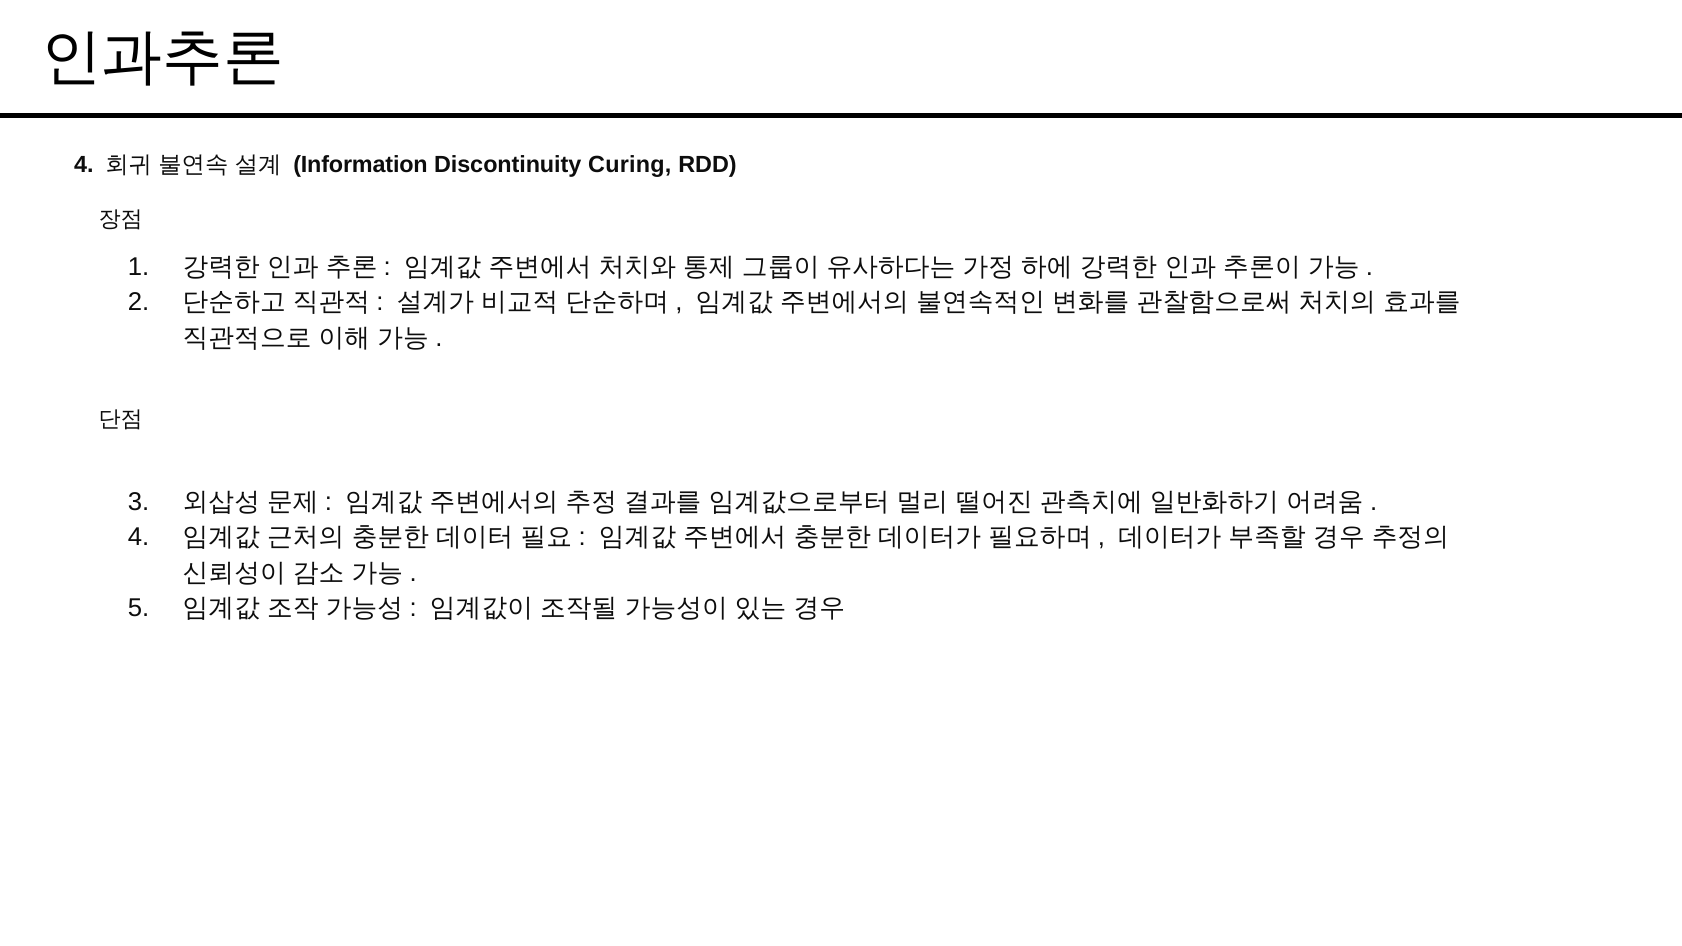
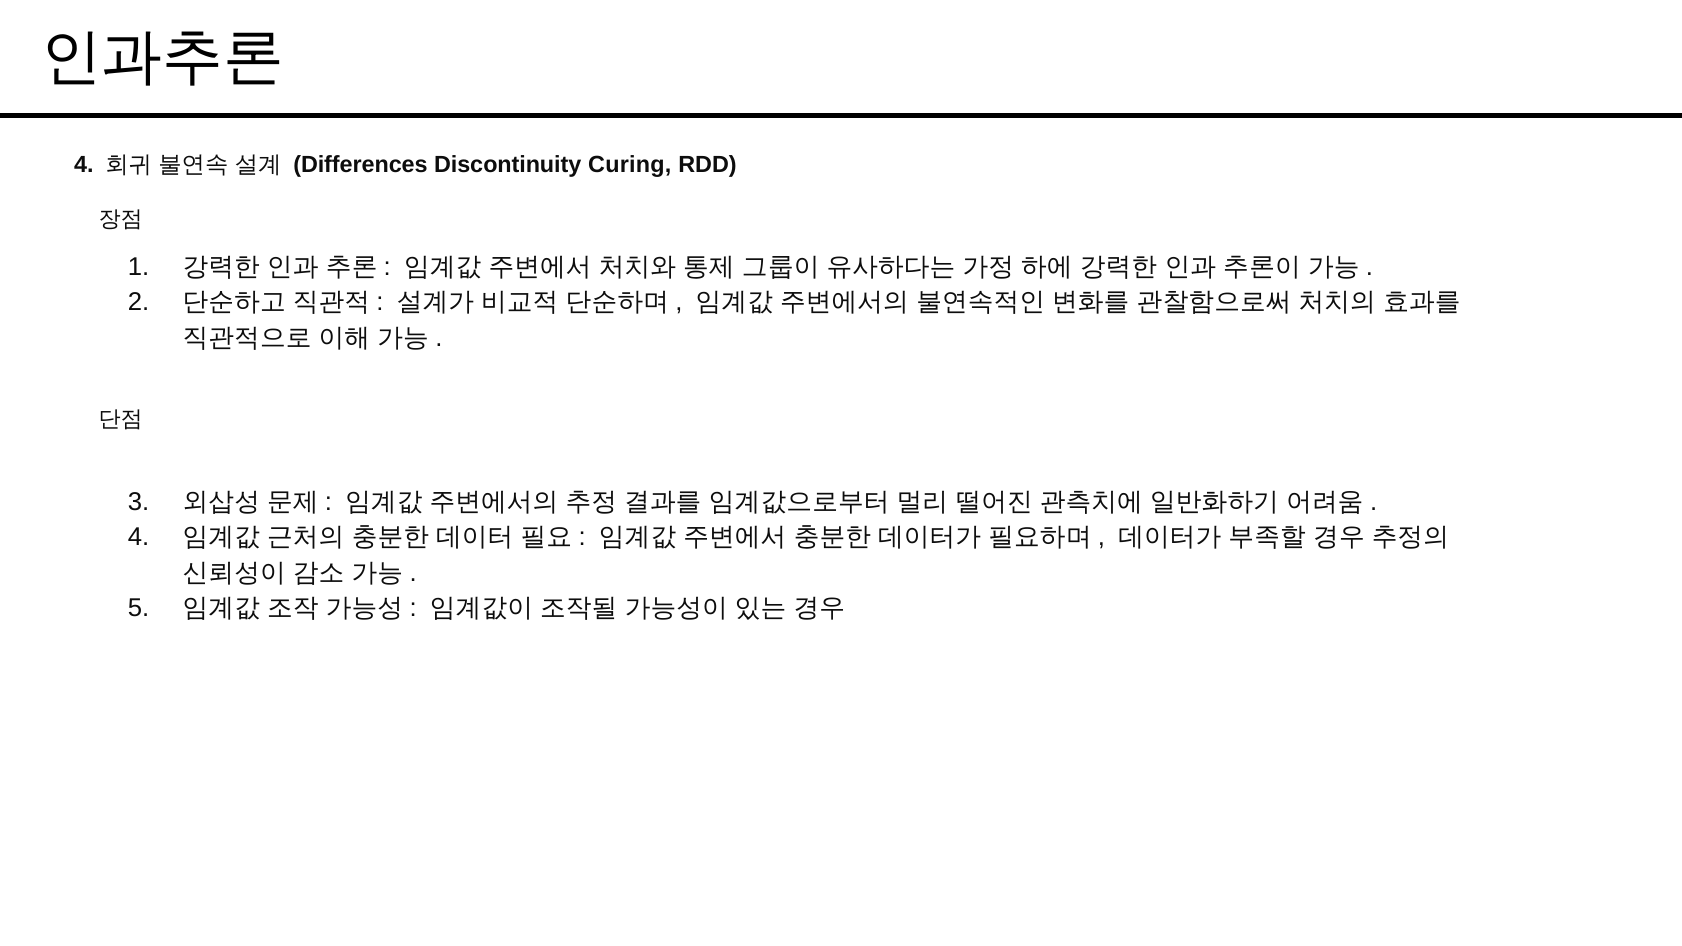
Information: Information -> Differences (360, 165)
